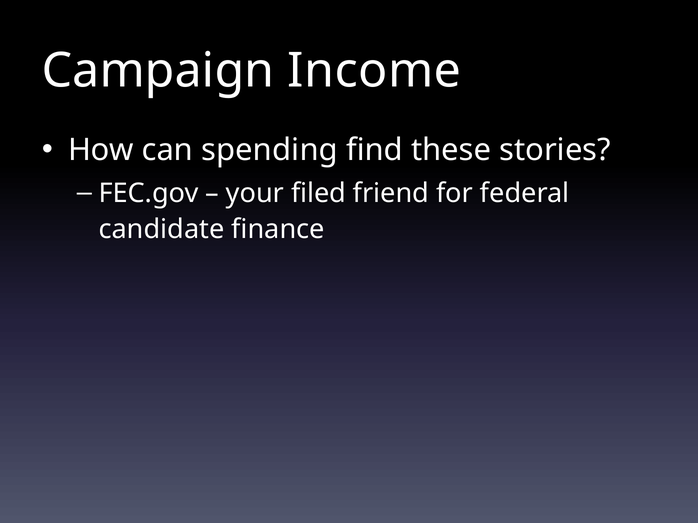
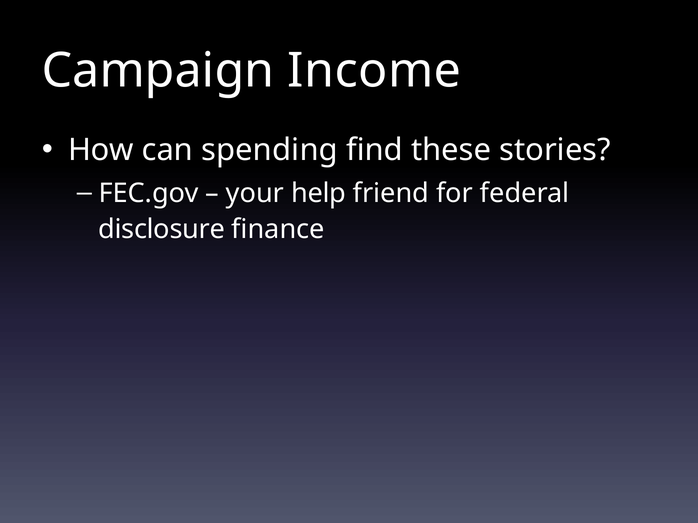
filed: filed -> help (319, 193)
candidate: candidate -> disclosure (162, 229)
